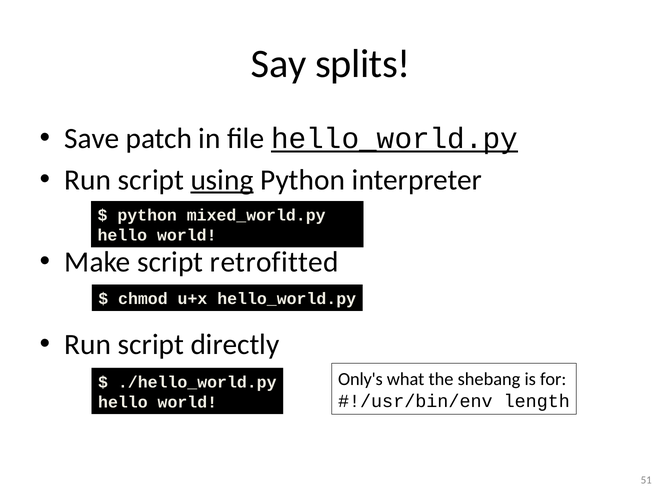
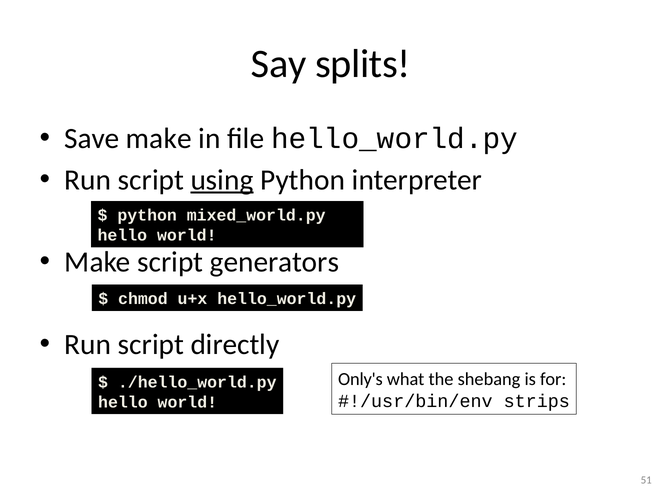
Save patch: patch -> make (159, 139)
hello_world.py underline: present -> none (395, 139)
retrofitted: retrofitted -> generators (274, 262)
length: length -> strips (537, 401)
